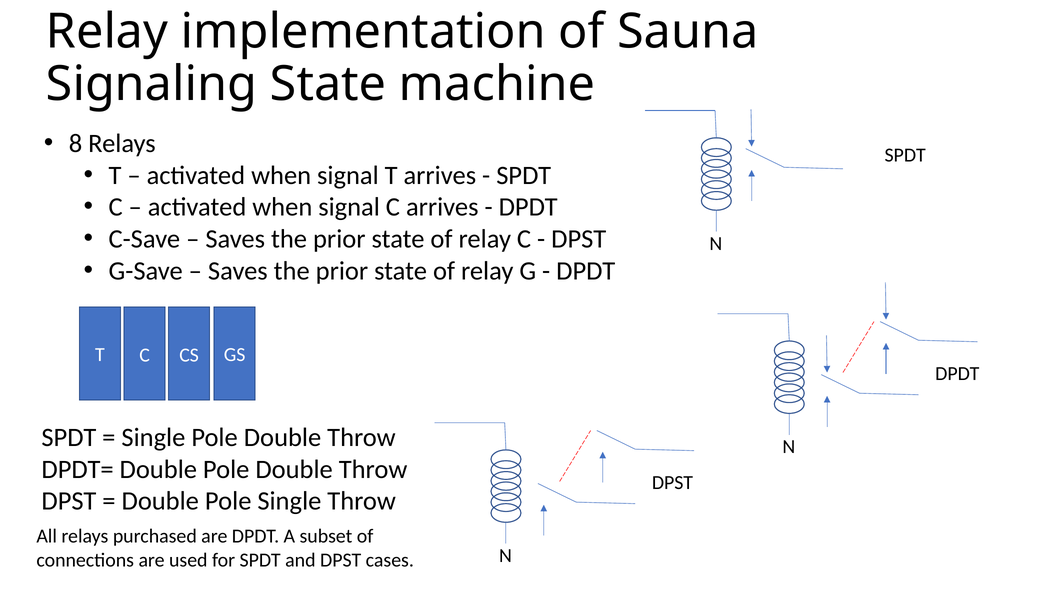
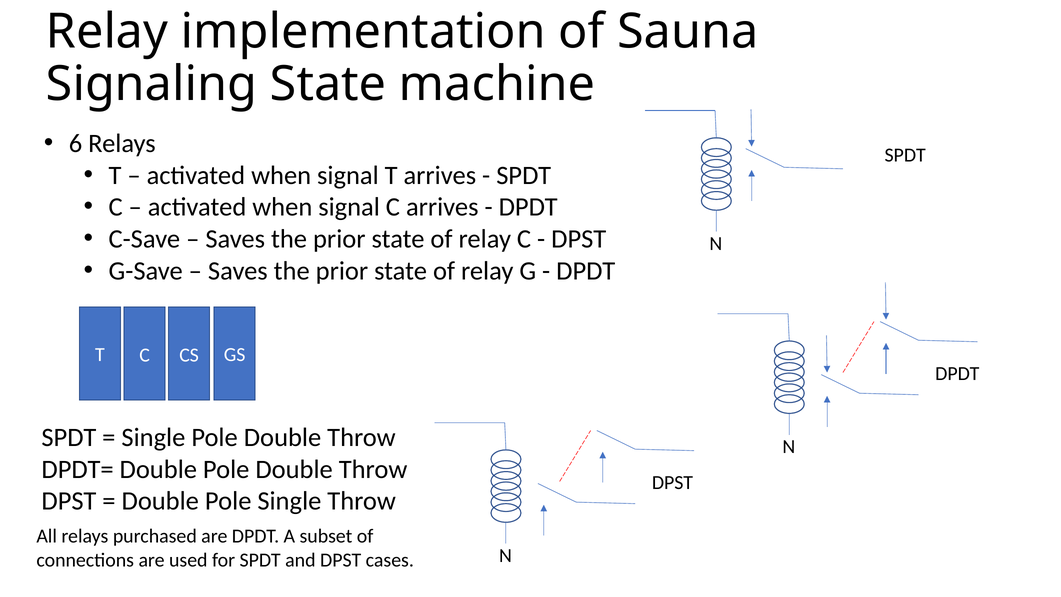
8: 8 -> 6 (76, 143)
